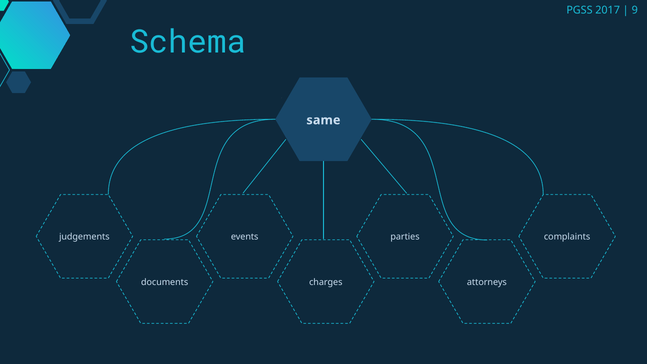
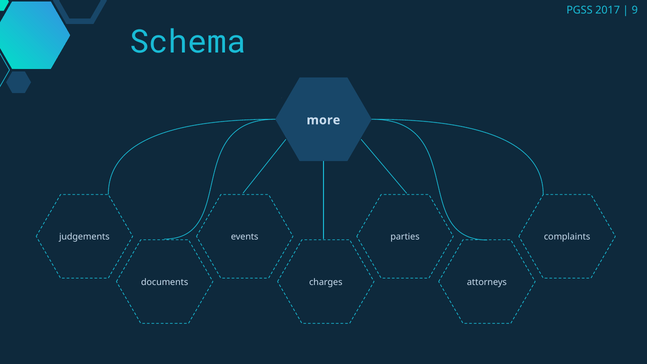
same: same -> more (323, 120)
